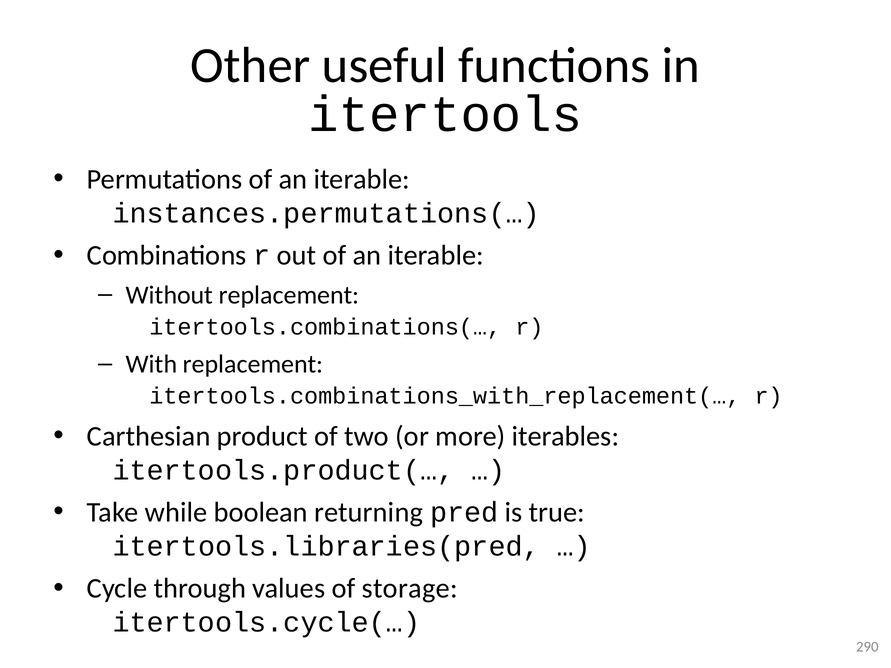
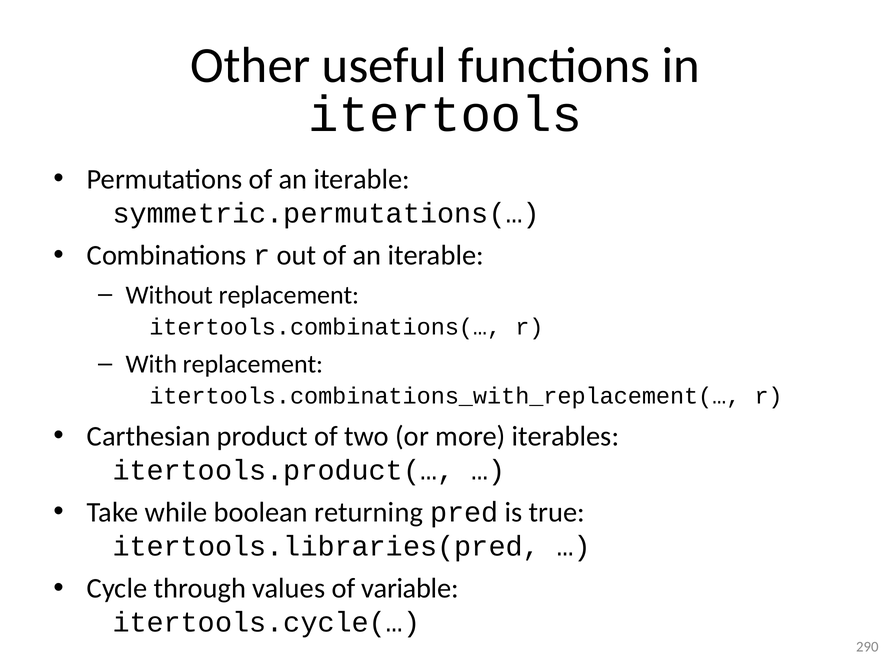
instances.permutations(…: instances.permutations(… -> symmetric.permutations(… (326, 214)
storage: storage -> variable (410, 589)
